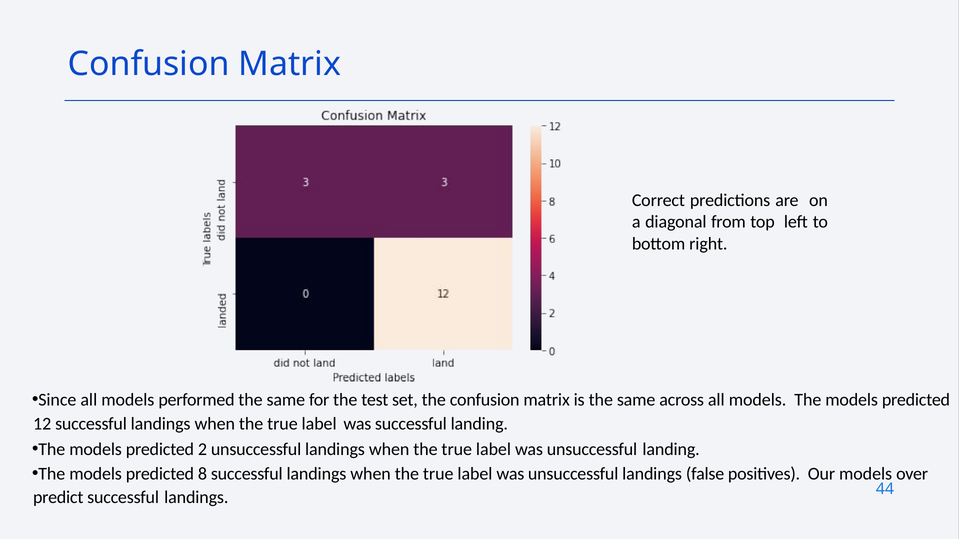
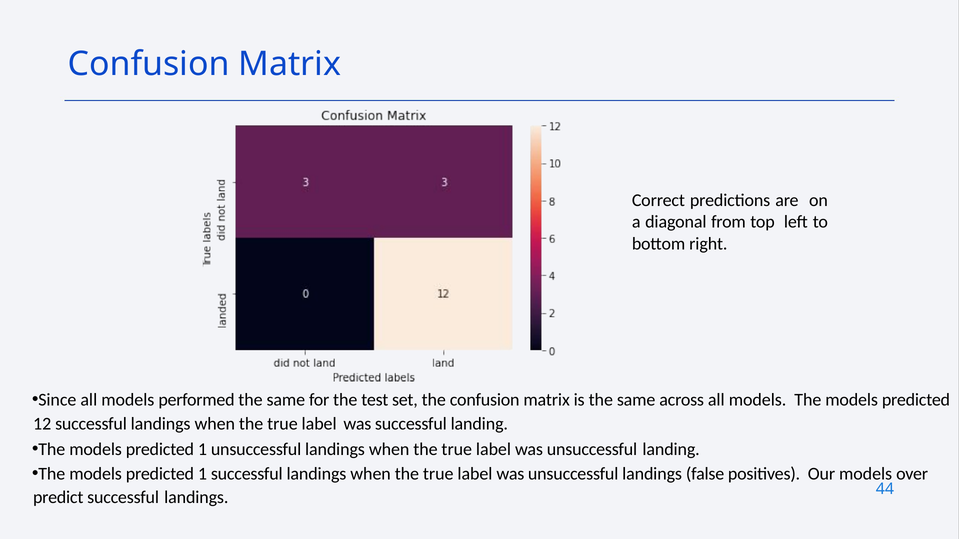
2: 2 -> 1 (202, 450)
8: 8 -> 1 (202, 474)
